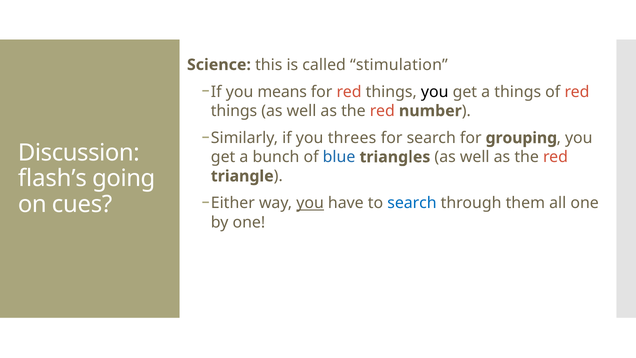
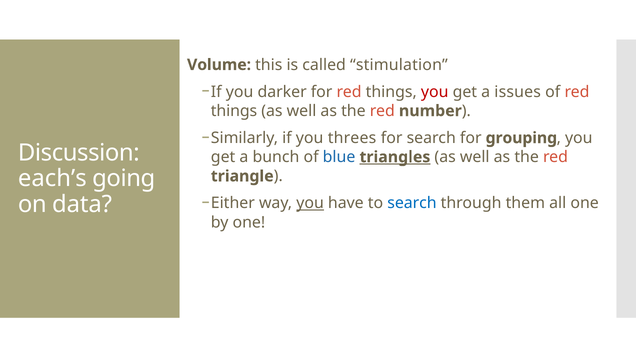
Science: Science -> Volume (219, 65)
means: means -> darker (282, 92)
you colour: black -> red (435, 92)
a things: things -> issues (518, 92)
triangles underline: none -> present (395, 157)
flash’s: flash’s -> each’s (52, 178)
cues: cues -> data (82, 204)
